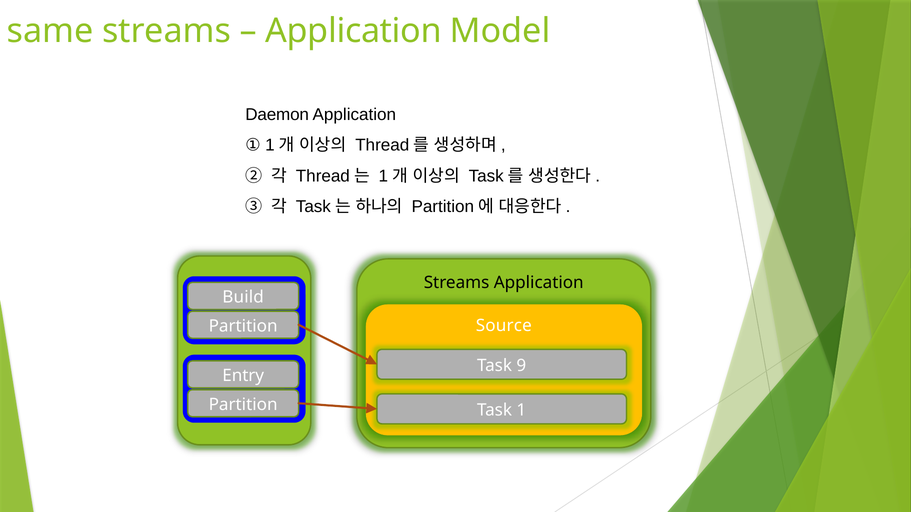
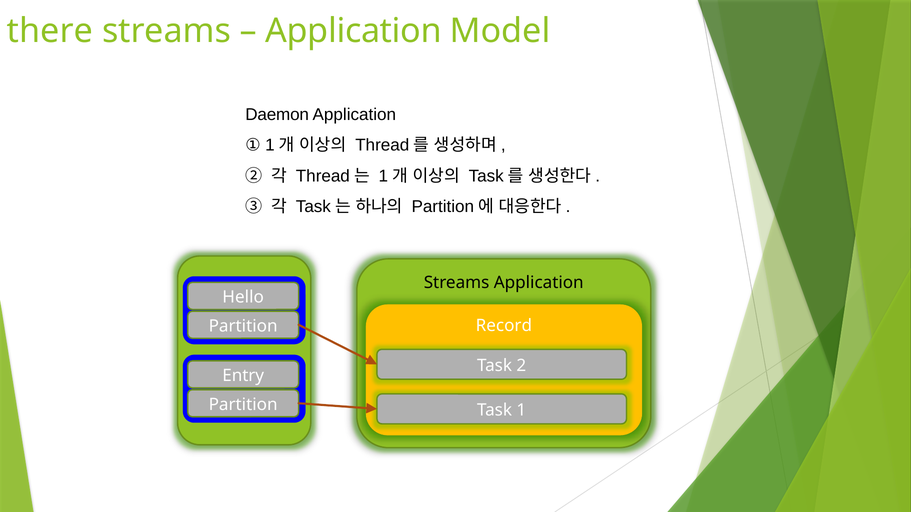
same: same -> there (50, 31)
Build: Build -> Hello (243, 297)
Source: Source -> Record (504, 326)
9: 9 -> 2 (521, 366)
